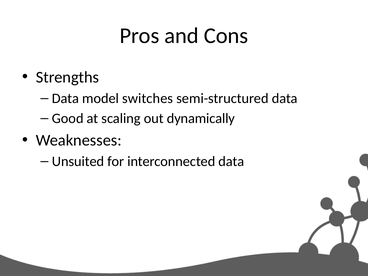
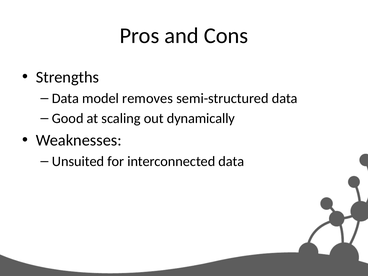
switches: switches -> removes (148, 98)
